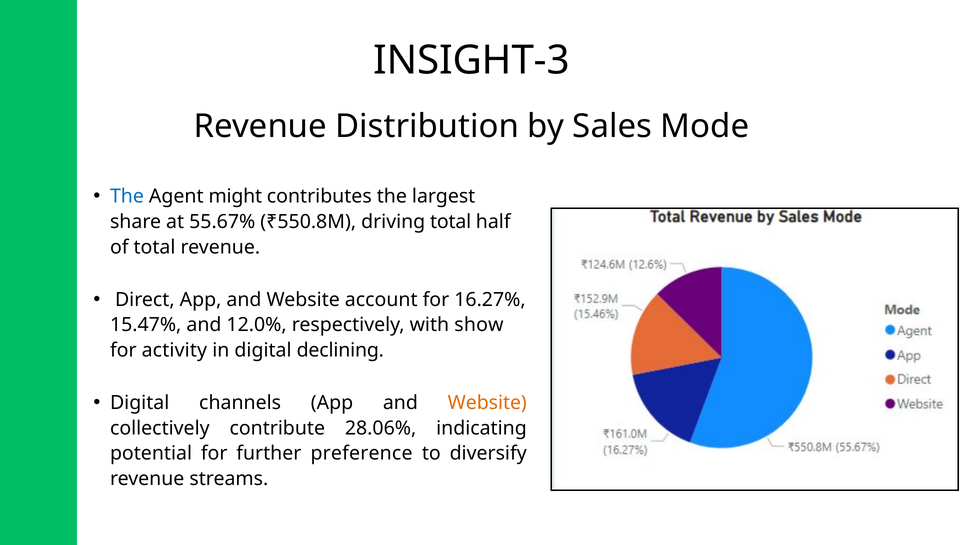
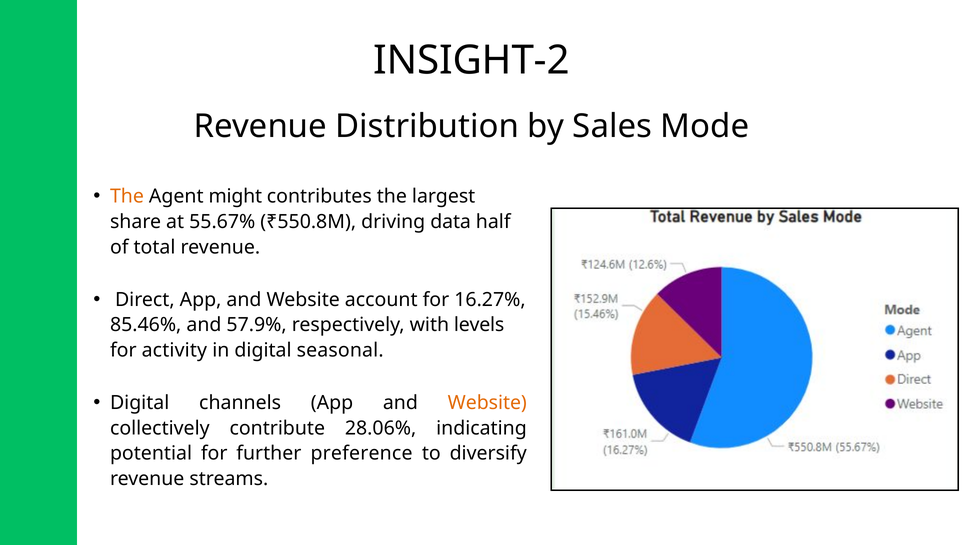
INSIGHT-3: INSIGHT-3 -> INSIGHT-2 (471, 60)
The colour: blue -> orange (127, 196)
driving total: total -> data (451, 222)
15.47%: 15.47% -> 85.46% (146, 325)
12.0%: 12.0% -> 57.9% (257, 325)
show: show -> levels (479, 325)
declining: declining -> seasonal (340, 350)
